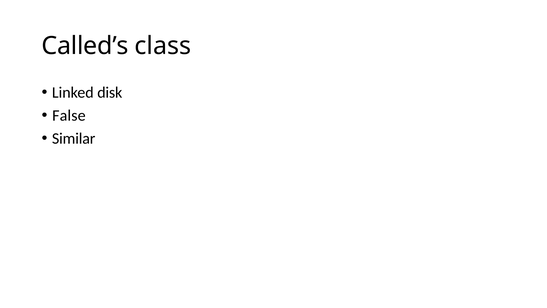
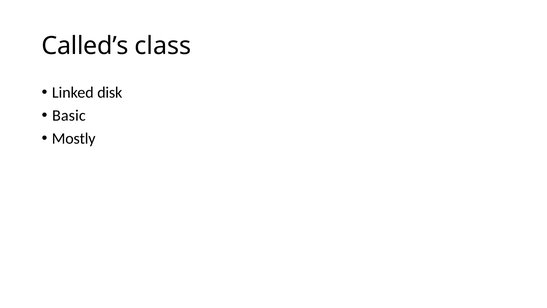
False: False -> Basic (69, 115)
Similar: Similar -> Mostly (74, 138)
